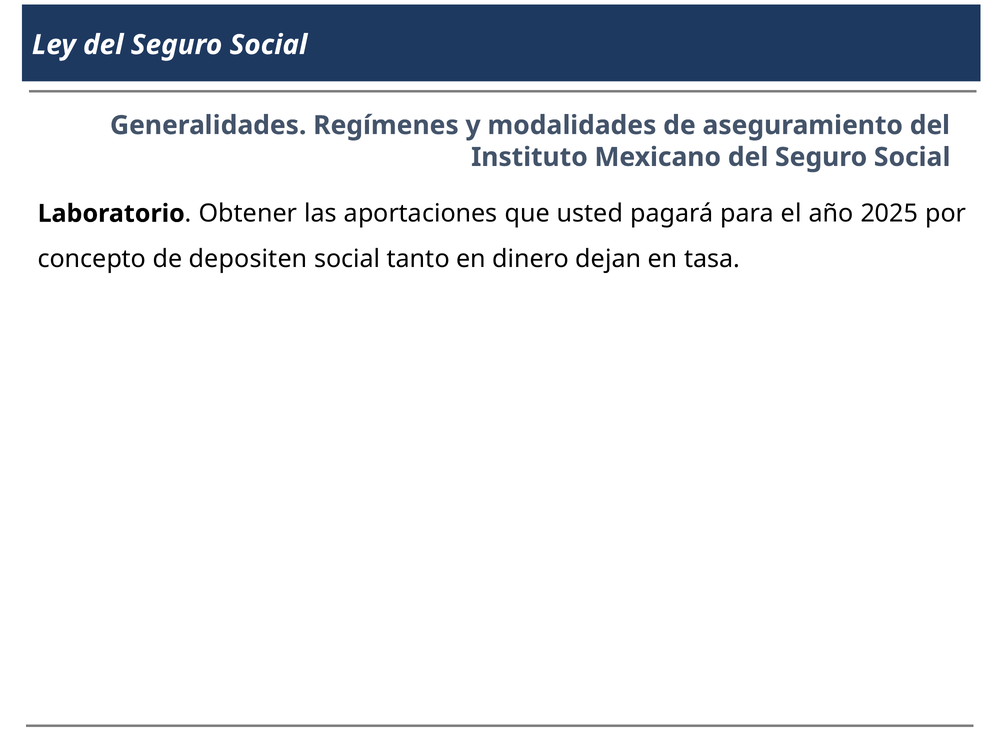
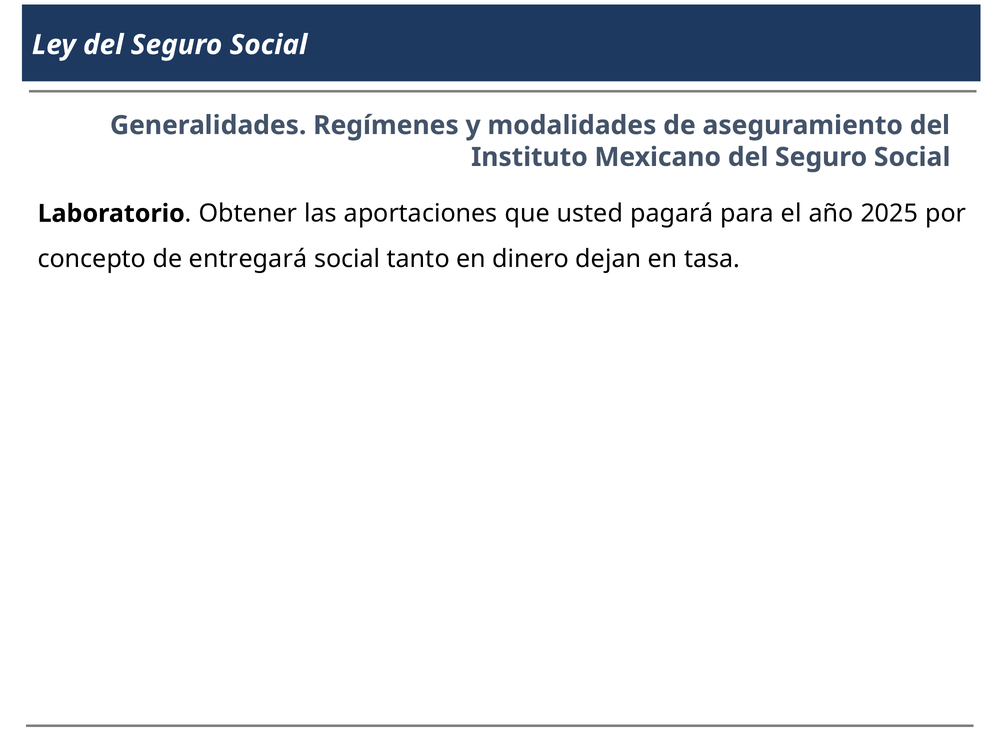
depositen: depositen -> entregará (248, 259)
